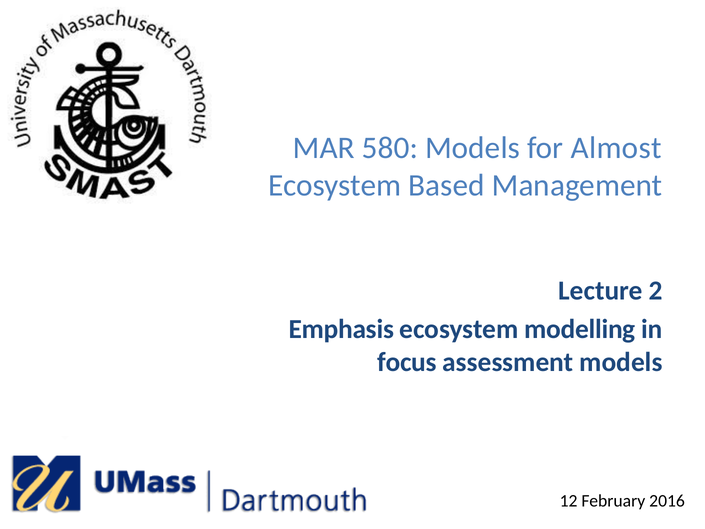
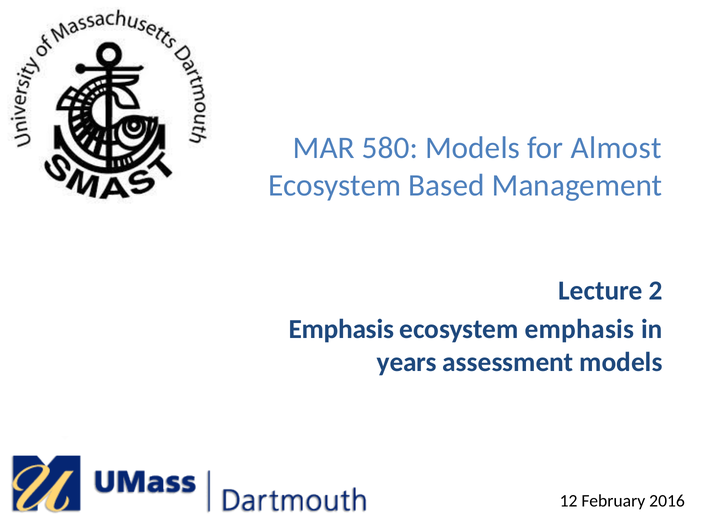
ecosystem modelling: modelling -> emphasis (580, 329)
focus: focus -> years (407, 362)
